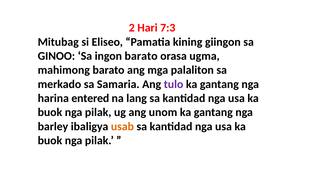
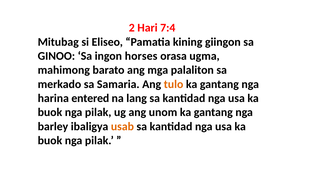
7:3: 7:3 -> 7:4 (168, 28)
ingon barato: barato -> horses (141, 56)
tulo colour: purple -> orange (174, 84)
